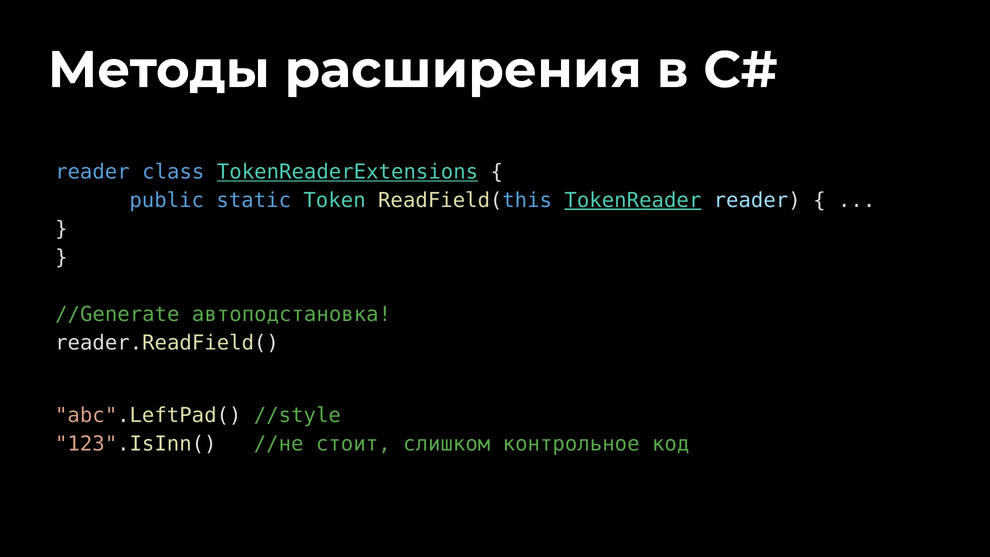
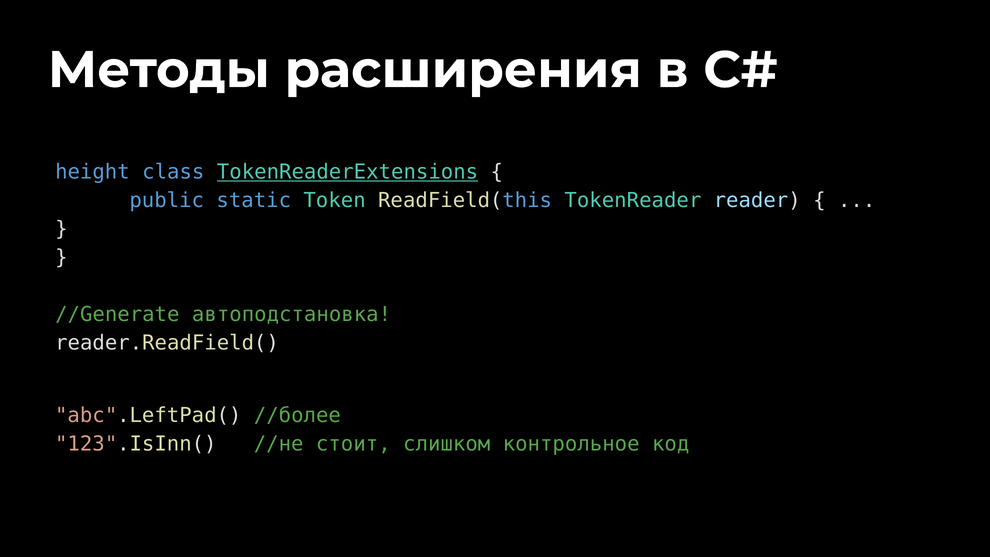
reader: reader -> height (92, 172)
TokenReader underline: present -> none (633, 200)
//style: //style -> //более (297, 416)
